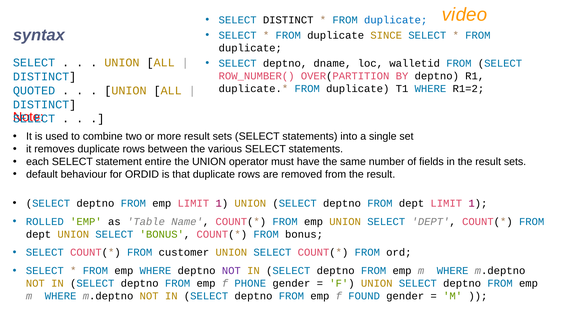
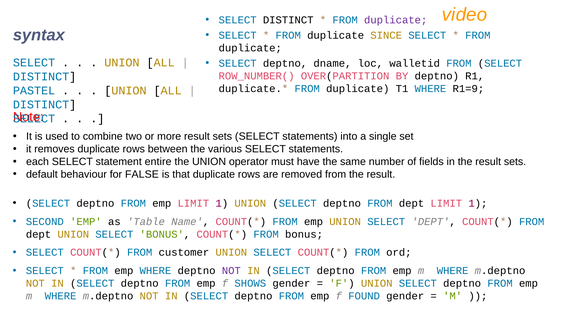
duplicate colour: blue -> purple (396, 20)
R1=2: R1=2 -> R1=9 (468, 89)
QUOTED: QUOTED -> PASTEL (34, 91)
ORDID: ORDID -> FALSE (142, 174)
ROLLED: ROLLED -> SECOND (45, 222)
PHONE: PHONE -> SHOWS (250, 284)
